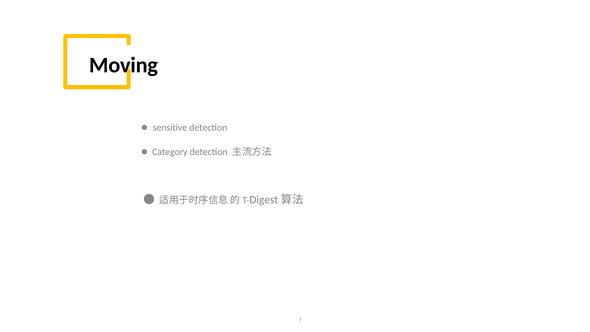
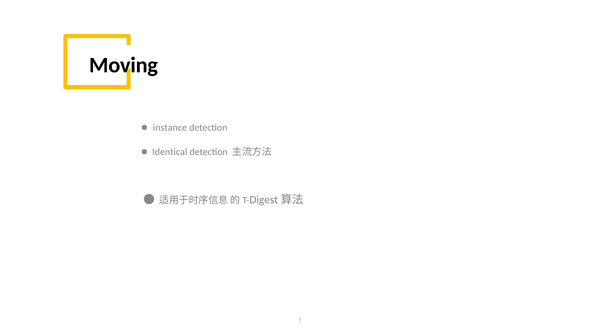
sensitive: sensitive -> instance (170, 128)
Category: Category -> Identical (170, 152)
